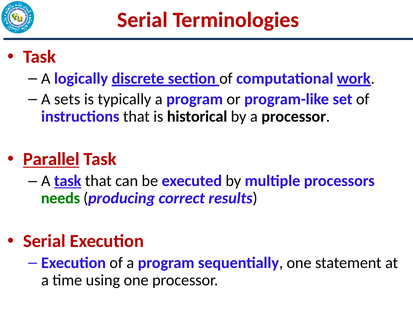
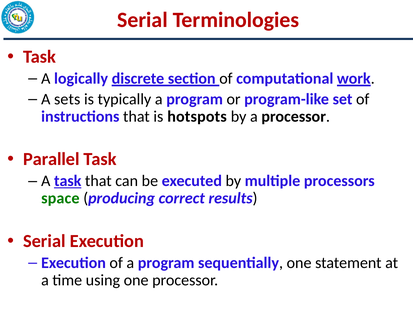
historical: historical -> hotspots (197, 116)
Parallel underline: present -> none (51, 159)
needs: needs -> space (60, 198)
